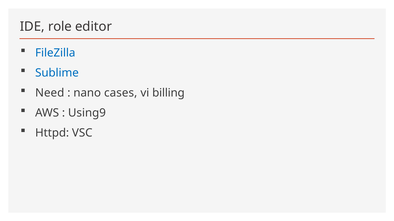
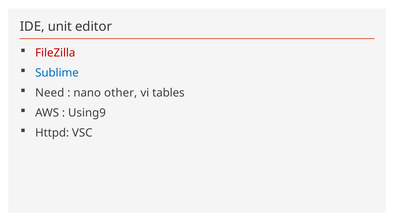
role: role -> unit (60, 27)
FileZilla colour: blue -> red (55, 53)
cases: cases -> other (121, 93)
billing: billing -> tables (168, 93)
